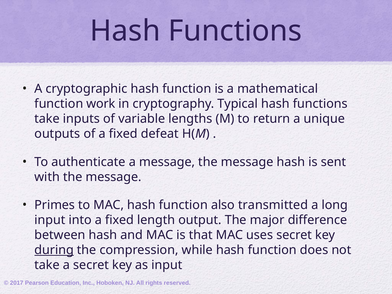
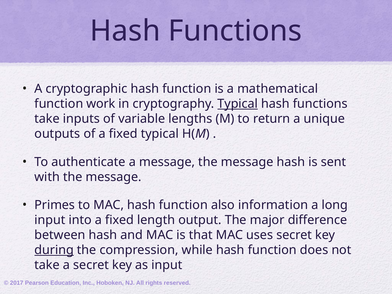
Typical underline: none -> present (238, 104)
fixed defeat: defeat -> typical (160, 134)
transmitted: transmitted -> information (273, 205)
